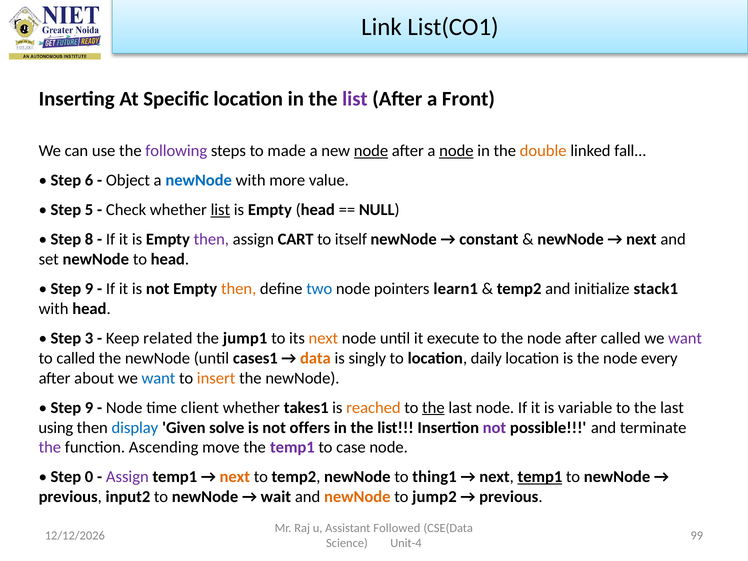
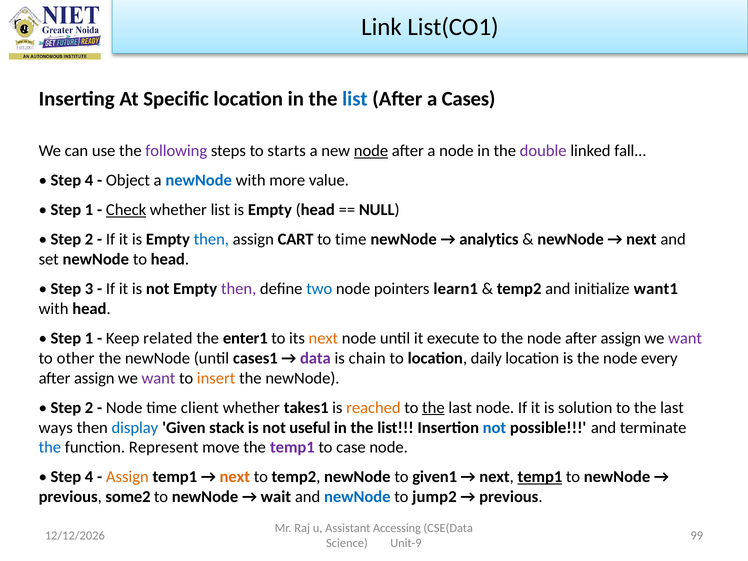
list colour: purple -> blue (355, 99)
Front: Front -> Cases (469, 99)
made: made -> starts (287, 151)
node underline: present -> none (456, 151)
double colour: orange -> purple (543, 151)
6: 6 -> 4 (89, 180)
5: 5 -> 1 (89, 210)
Check underline: none -> present (126, 210)
list underline: present -> none (220, 210)
8: 8 -> 2 (89, 239)
then colour: purple -> blue (211, 239)
to itself: itself -> time (351, 239)
constant: constant -> analytics (489, 239)
9: 9 -> 3 (89, 289)
then colour: orange -> purple (239, 289)
stack1: stack1 -> want1 (656, 289)
3: 3 -> 1 (89, 338)
jump1: jump1 -> enter1 (245, 338)
node after called: called -> assign (621, 338)
to called: called -> other (76, 358)
data colour: orange -> purple (315, 358)
singly: singly -> chain (367, 358)
about: about -> assign (94, 378)
want colour: blue -> purple (158, 378)
9: 9 -> 2 (89, 408)
variable: variable -> solution (585, 408)
using: using -> ways (56, 428)
solve: solve -> stack (227, 428)
offers: offers -> useful (310, 428)
not colour: purple -> blue (494, 428)
the colour: purple -> blue (50, 447)
Ascending: Ascending -> Represent (164, 447)
0: 0 -> 4 (89, 477)
Assign colour: purple -> orange (127, 477)
thing1: thing1 -> given1 (435, 477)
input2: input2 -> some2 (128, 497)
newNode colour: orange -> blue (357, 497)
Followed: Followed -> Accessing (397, 528)
Unit-4: Unit-4 -> Unit-9 (406, 543)
